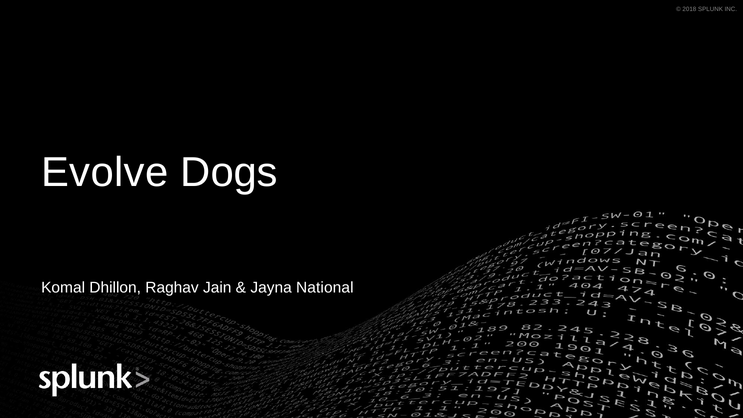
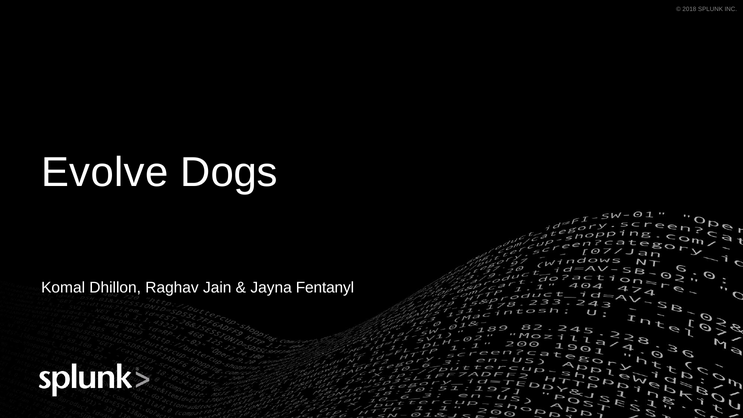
National: National -> Fentanyl (325, 287)
